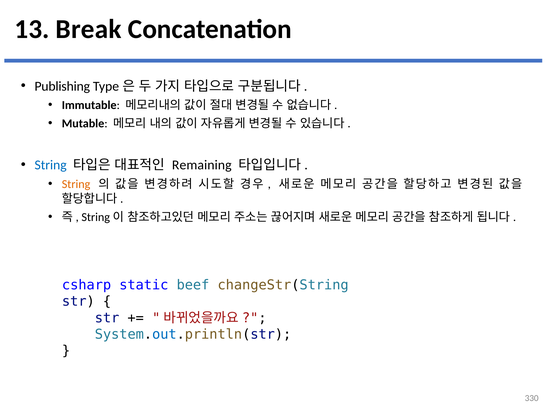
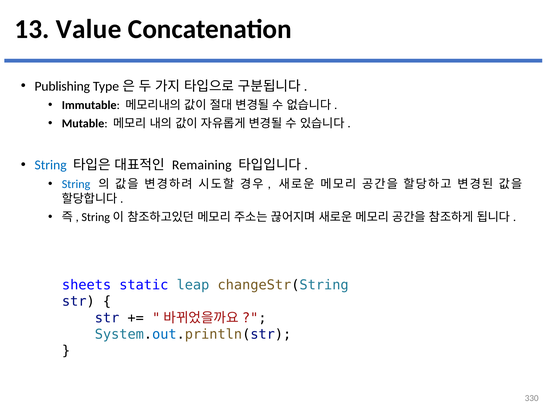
Break: Break -> Value (89, 29)
String colour: orange -> blue (76, 184)
csharp: csharp -> sheets (87, 285)
beef: beef -> leap (193, 285)
